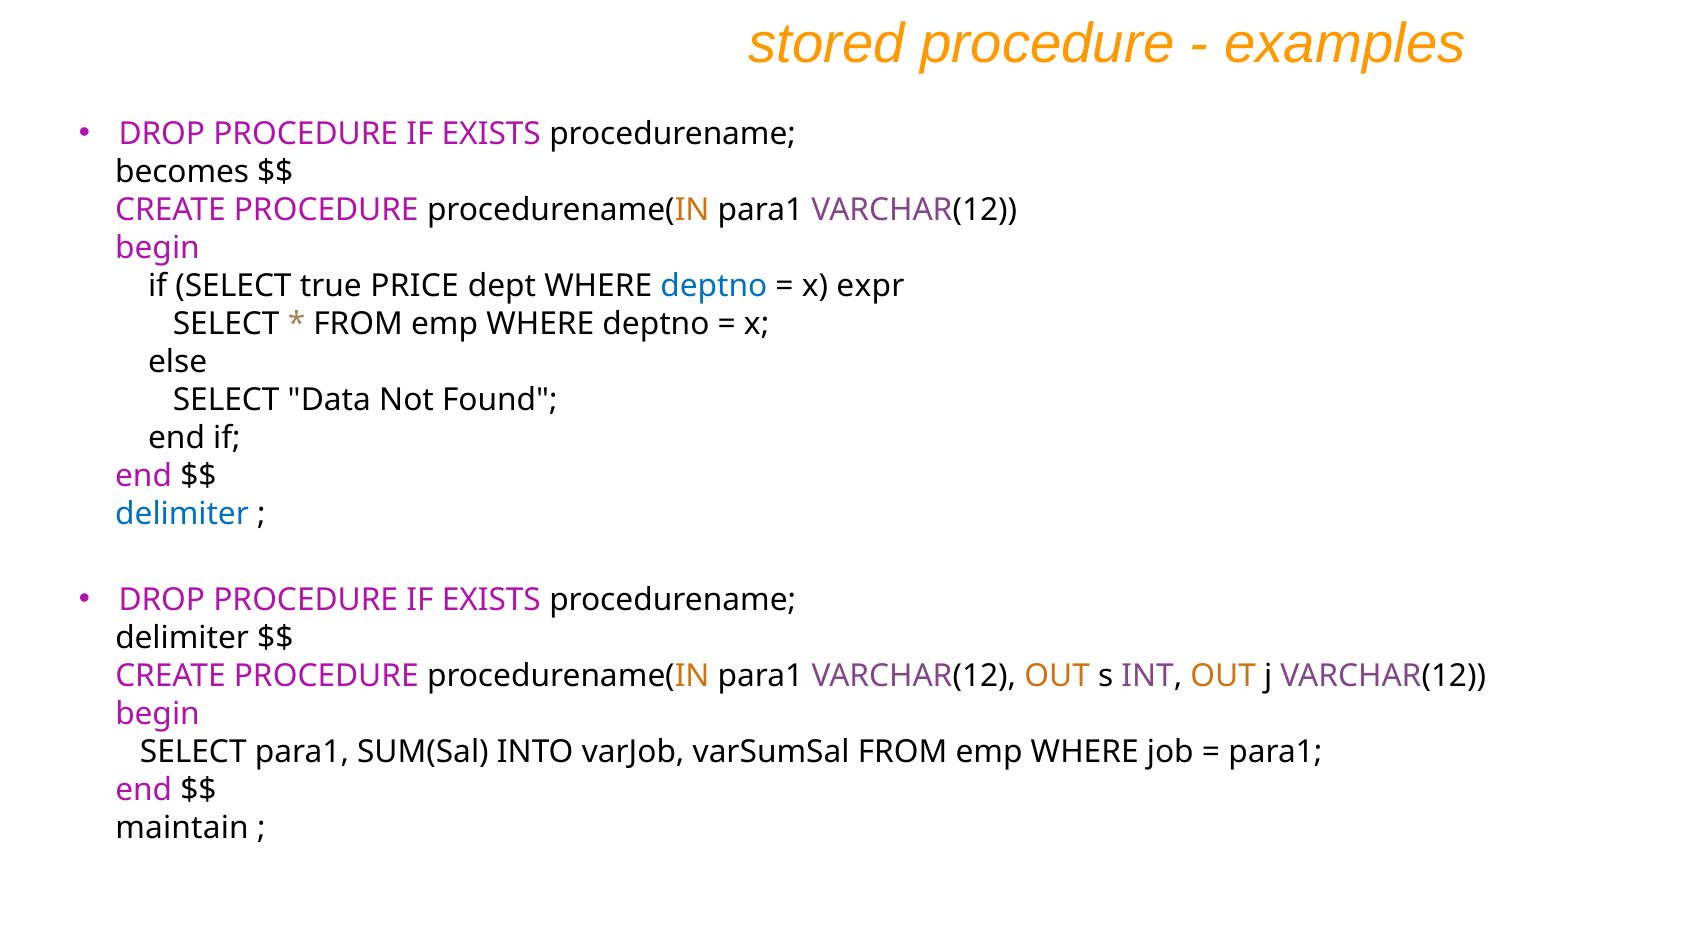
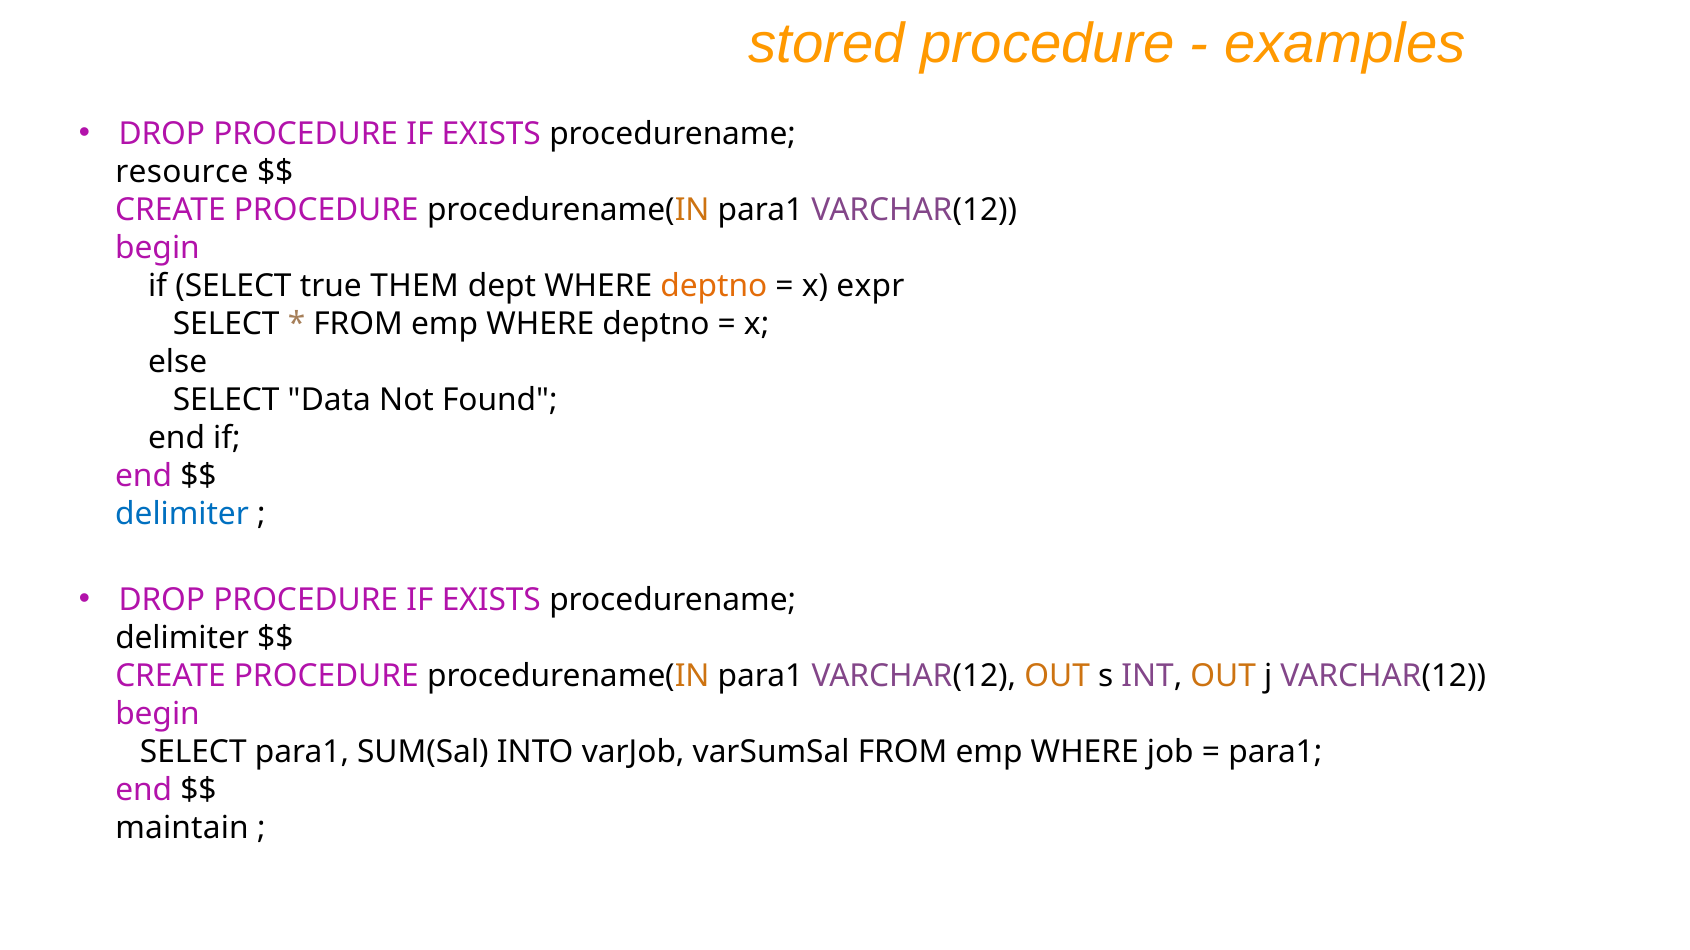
becomes: becomes -> resource (182, 172)
PRICE: PRICE -> THEM (415, 286)
deptno colour: blue -> orange (714, 286)
